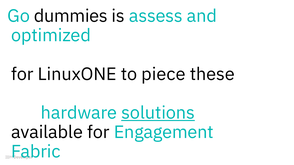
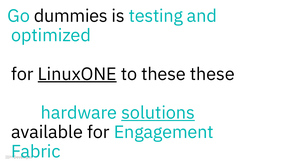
assess: assess -> testing (156, 16)
LinuxONE underline: none -> present (77, 74)
to piece: piece -> these (164, 74)
